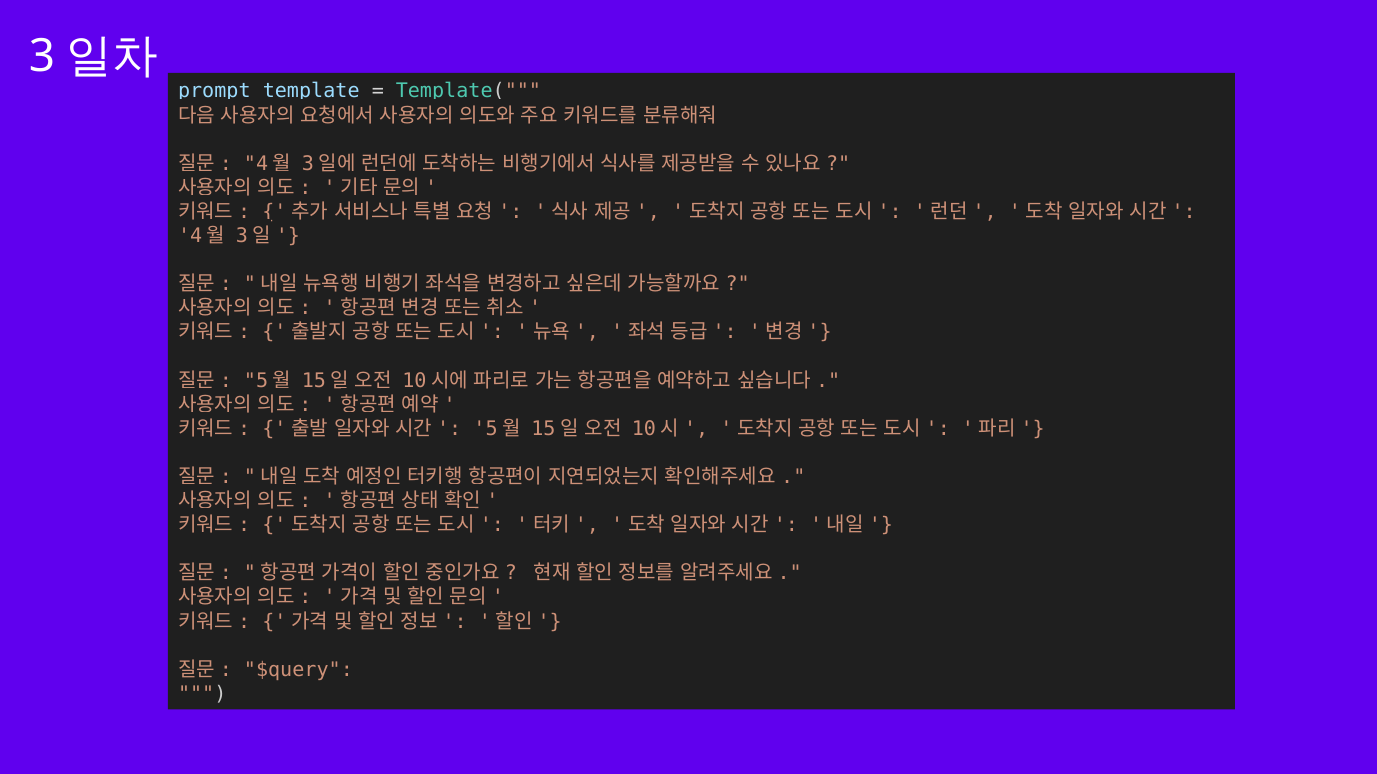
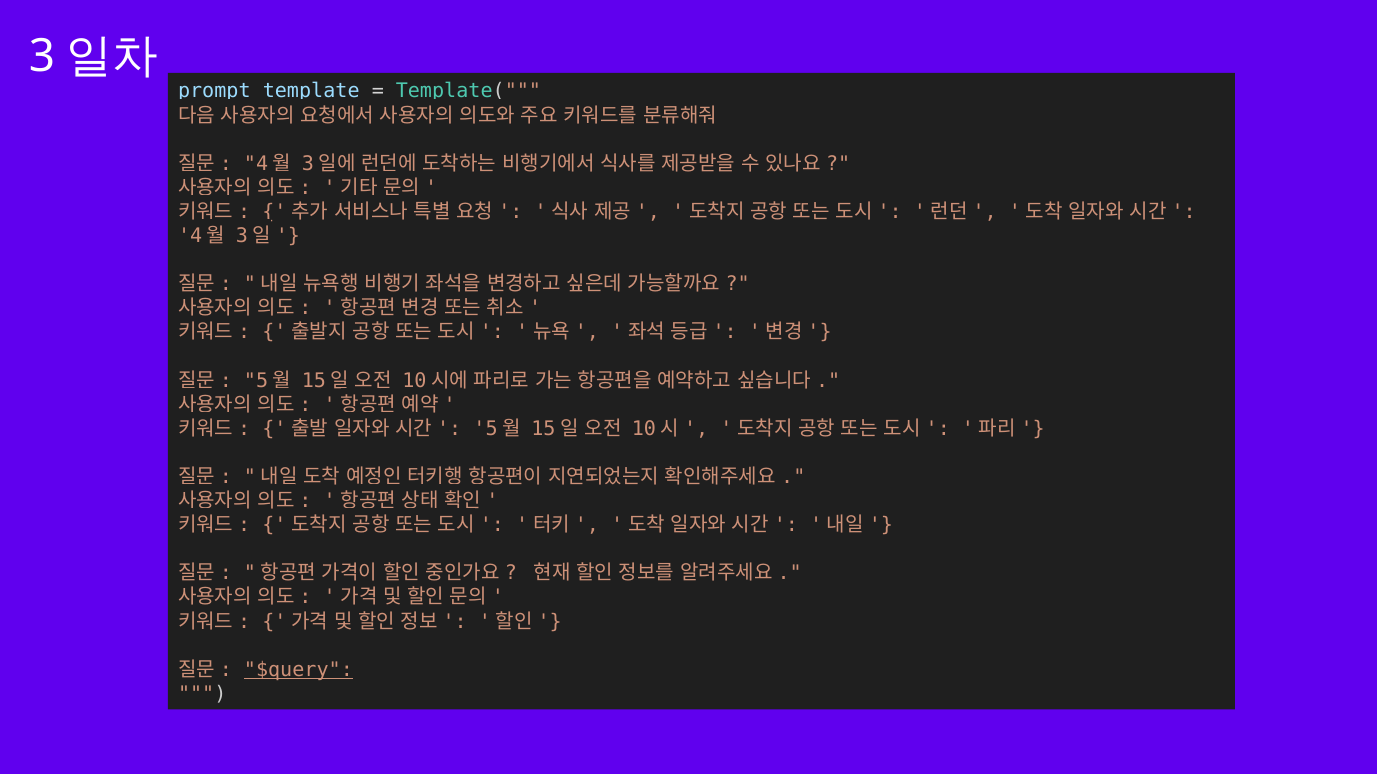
$query underline: none -> present (298, 670)
